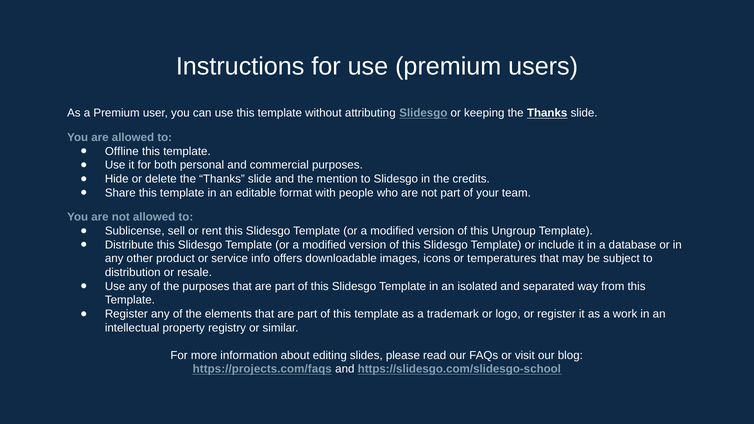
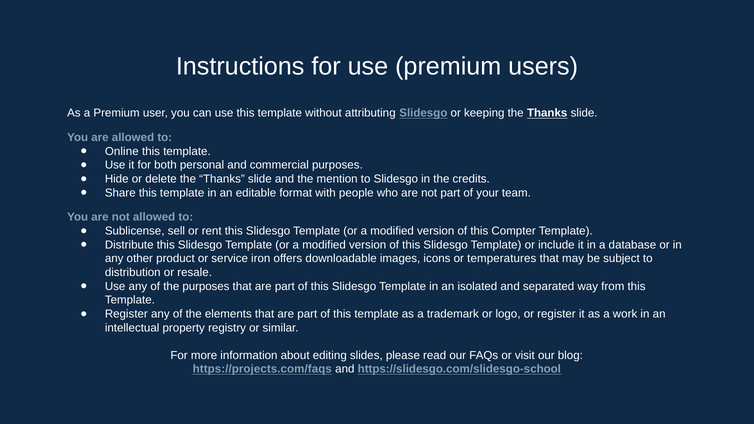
Offline: Offline -> Online (122, 151)
Ungroup: Ungroup -> Compter (514, 231)
info: info -> iron (261, 259)
